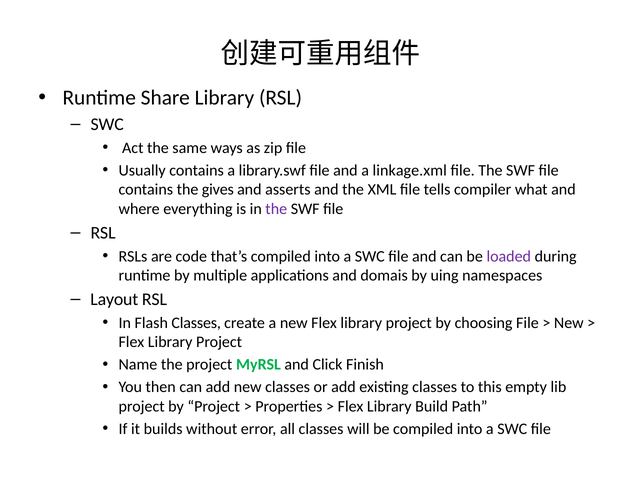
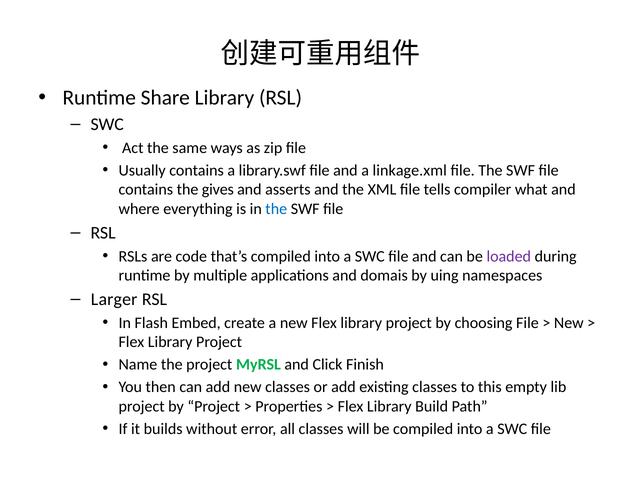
the colour: purple -> blue (276, 209)
Layout: Layout -> Larger (114, 299)
Flash Classes: Classes -> Embed (196, 323)
